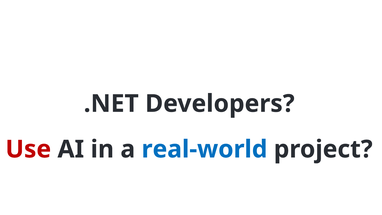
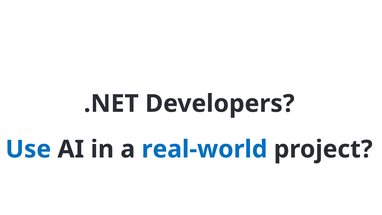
Use colour: red -> blue (28, 149)
